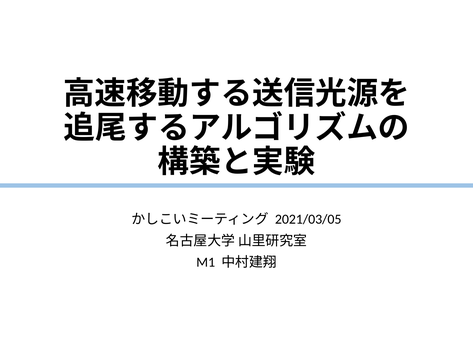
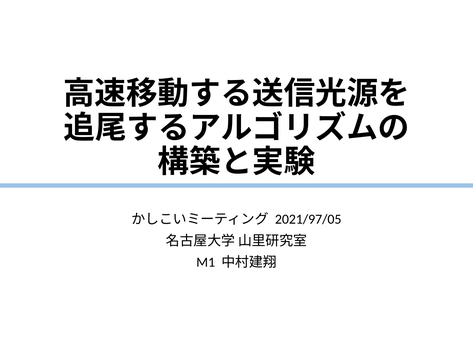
2021/03/05: 2021/03/05 -> 2021/97/05 (308, 219)
